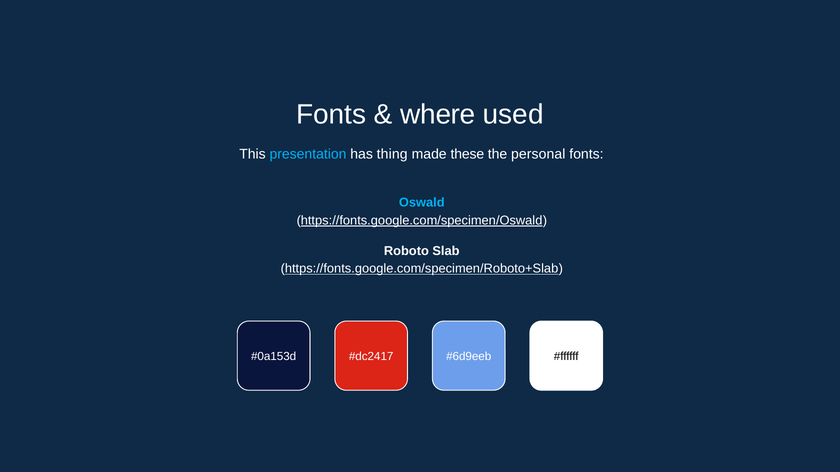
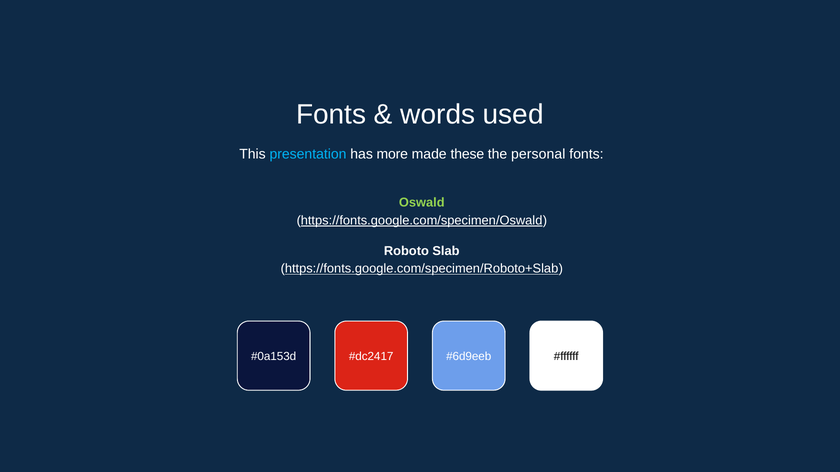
where: where -> words (438, 115)
thing: thing -> more (392, 154)
Oswald colour: light blue -> light green (422, 203)
